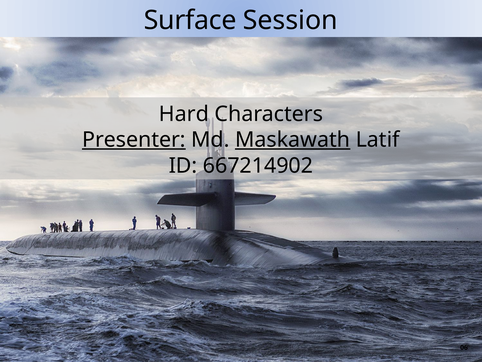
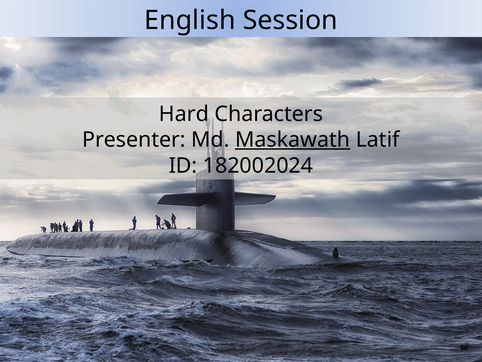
Surface: Surface -> English (190, 20)
Presenter underline: present -> none (134, 140)
667214902: 667214902 -> 182002024 (258, 165)
